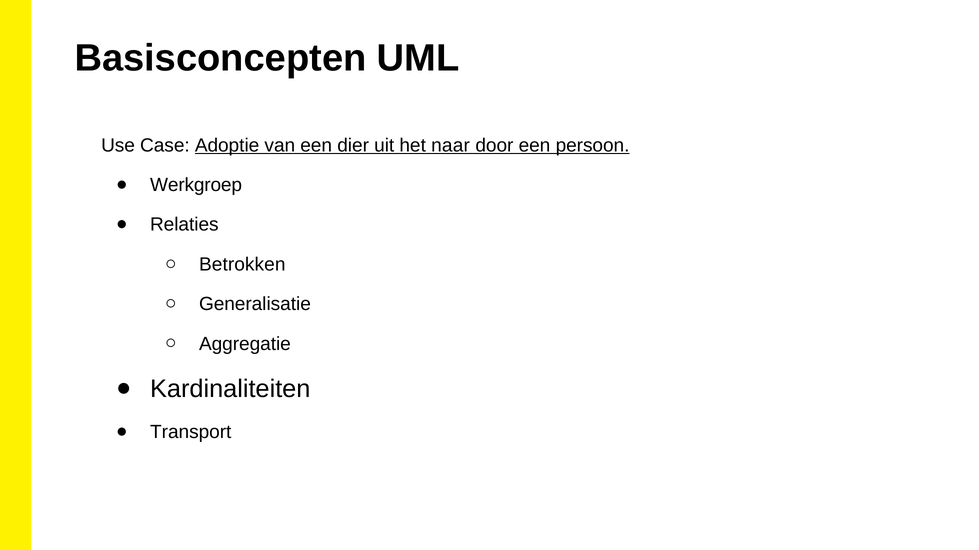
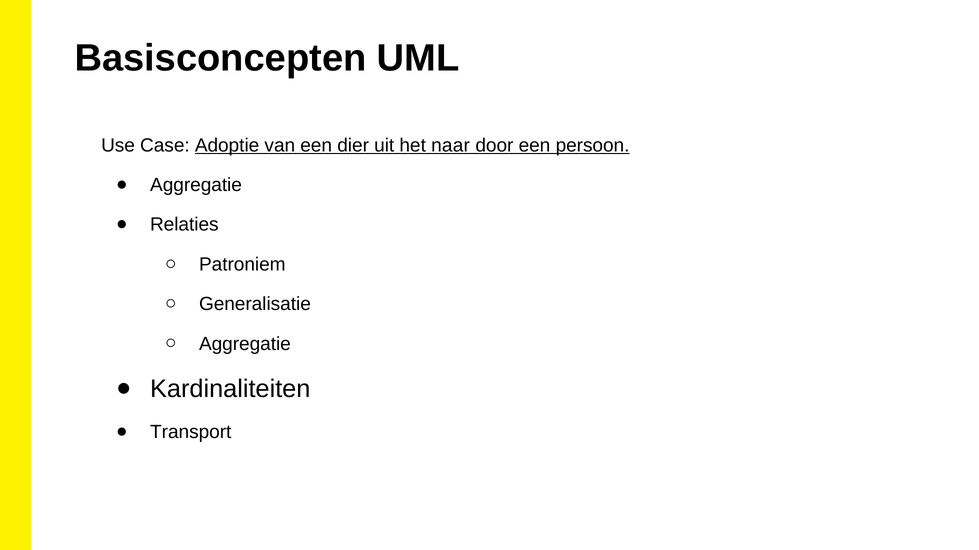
Werkgroep: Werkgroep -> Aggregatie (196, 185)
Betrokken: Betrokken -> Patroniem (242, 265)
